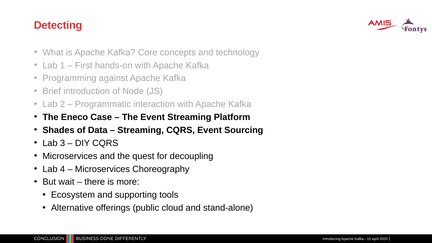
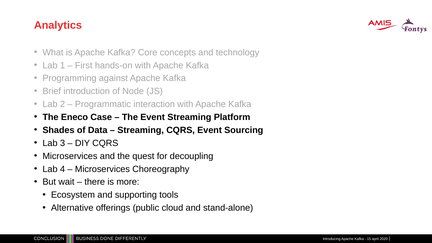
Detecting: Detecting -> Analytics (58, 25)
